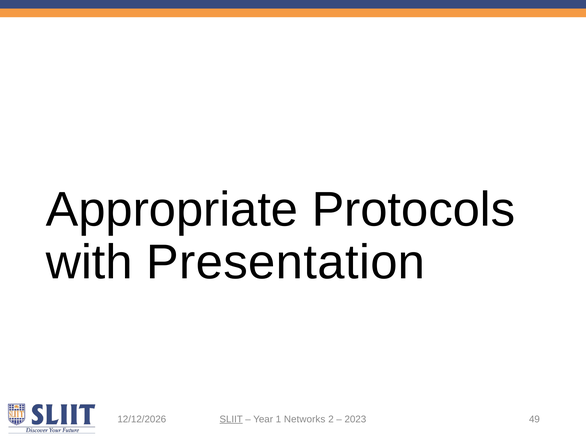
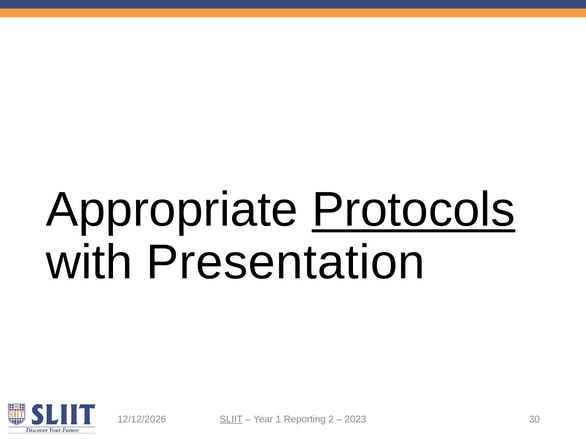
Protocols underline: none -> present (413, 210)
Networks: Networks -> Reporting (305, 420)
49: 49 -> 30 (534, 420)
